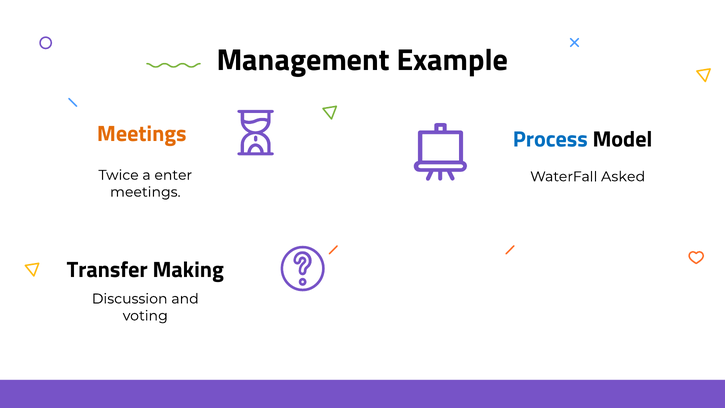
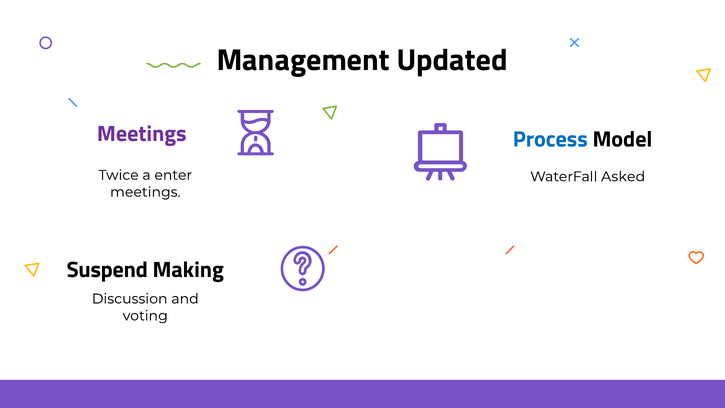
Example: Example -> Updated (452, 60)
Meetings colour: orange -> purple (142, 134)
Transfer: Transfer -> Suspend (107, 270)
